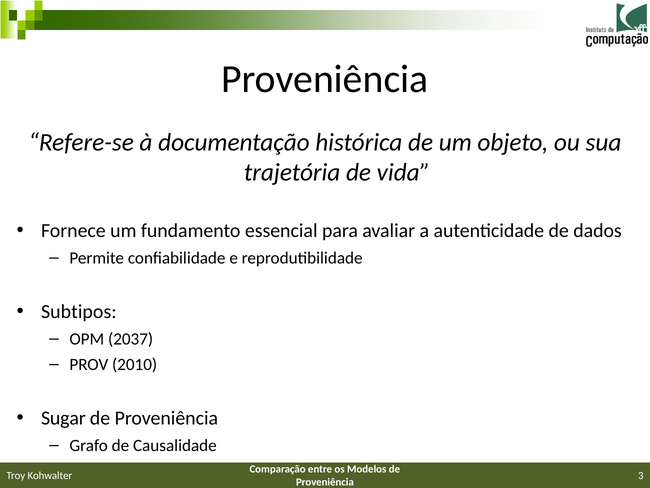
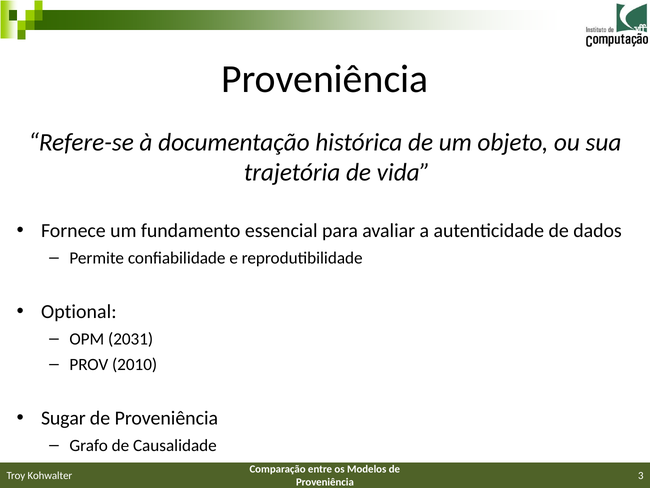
Subtipos: Subtipos -> Optional (79, 311)
2037: 2037 -> 2031 (131, 339)
